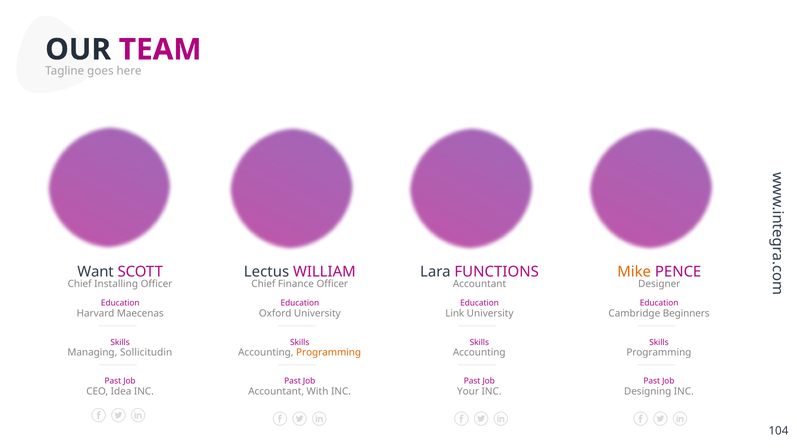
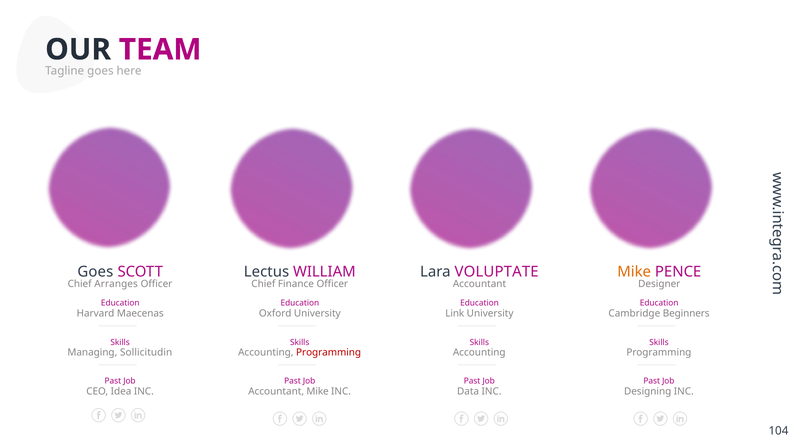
Want: Want -> Goes (95, 272)
FUNCTIONS: FUNCTIONS -> VOLUPTATE (497, 272)
Installing: Installing -> Arranges (116, 284)
Programming colour: orange -> red (329, 353)
Accountant With: With -> Mike (318, 392)
Your: Your -> Data (468, 392)
